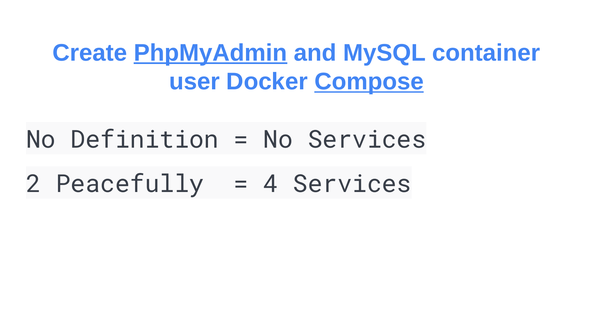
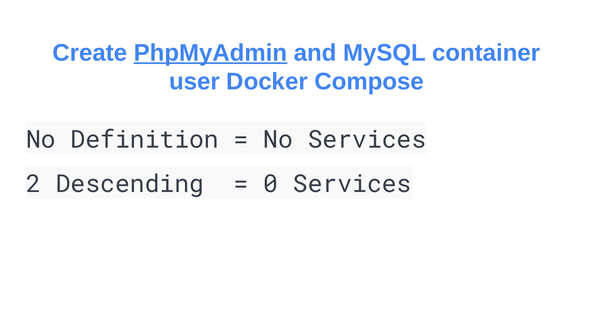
Compose underline: present -> none (369, 82)
Peacefully: Peacefully -> Descending (130, 184)
4: 4 -> 0 (271, 184)
